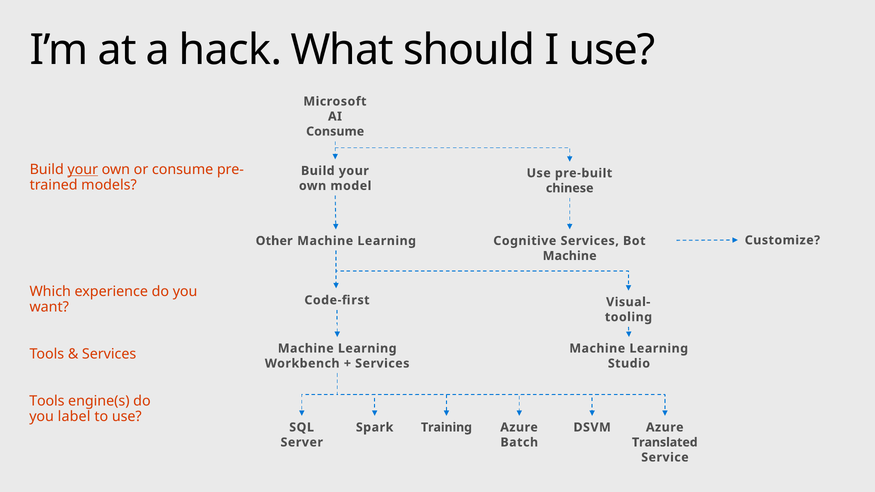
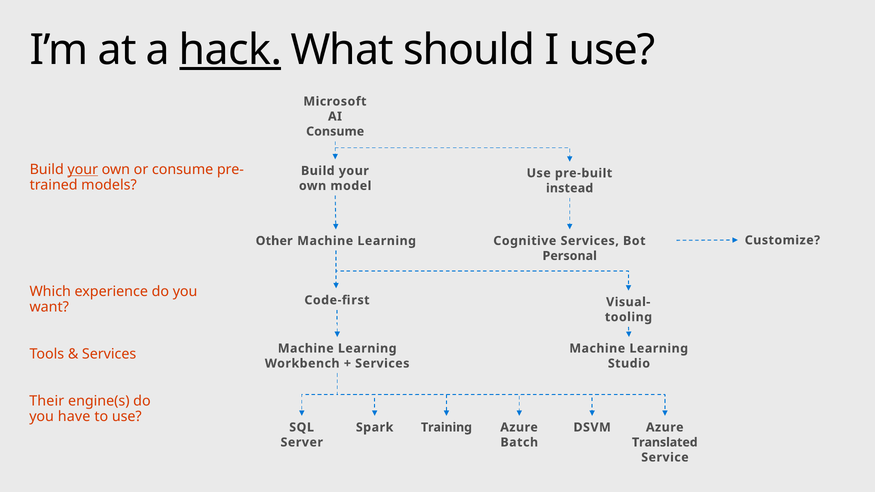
hack underline: none -> present (230, 50)
chinese: chinese -> instead (570, 188)
Machine: Machine -> Personal (570, 256)
Tools: Tools -> Their (47, 401)
label: label -> have (74, 417)
